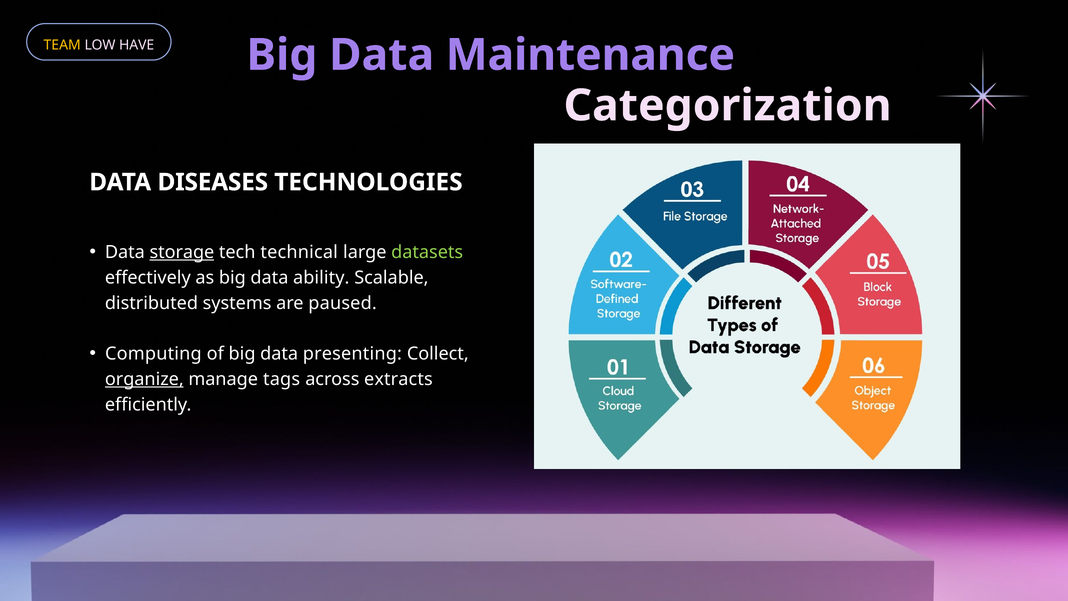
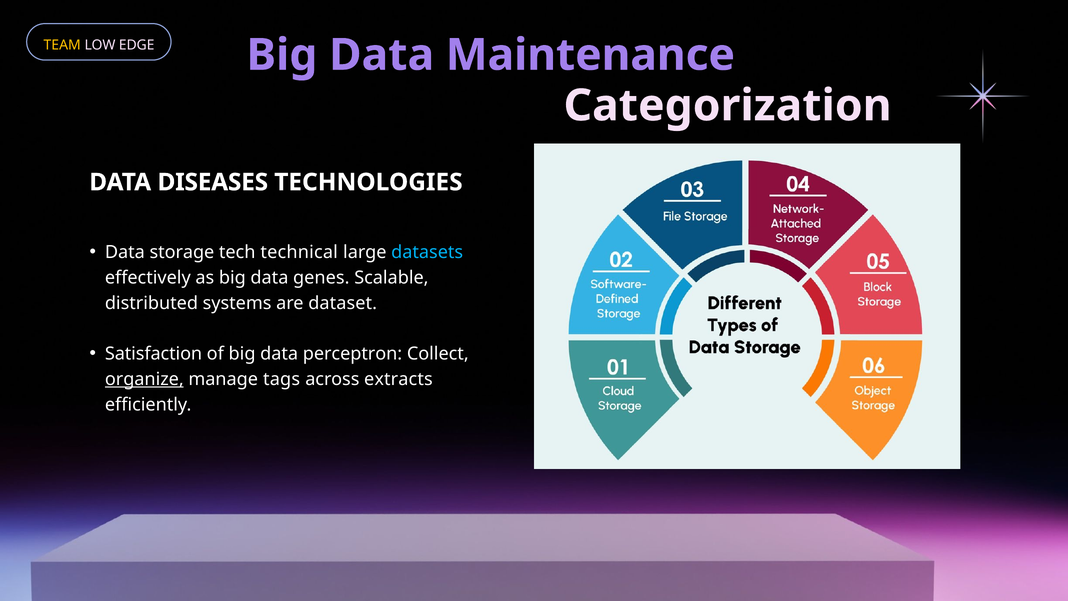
HAVE: HAVE -> EDGE (137, 45)
storage underline: present -> none (182, 252)
datasets colour: light green -> light blue (427, 252)
ability: ability -> genes (321, 278)
paused: paused -> dataset (343, 303)
Computing: Computing -> Satisfaction (154, 354)
presenting: presenting -> perceptron (353, 354)
